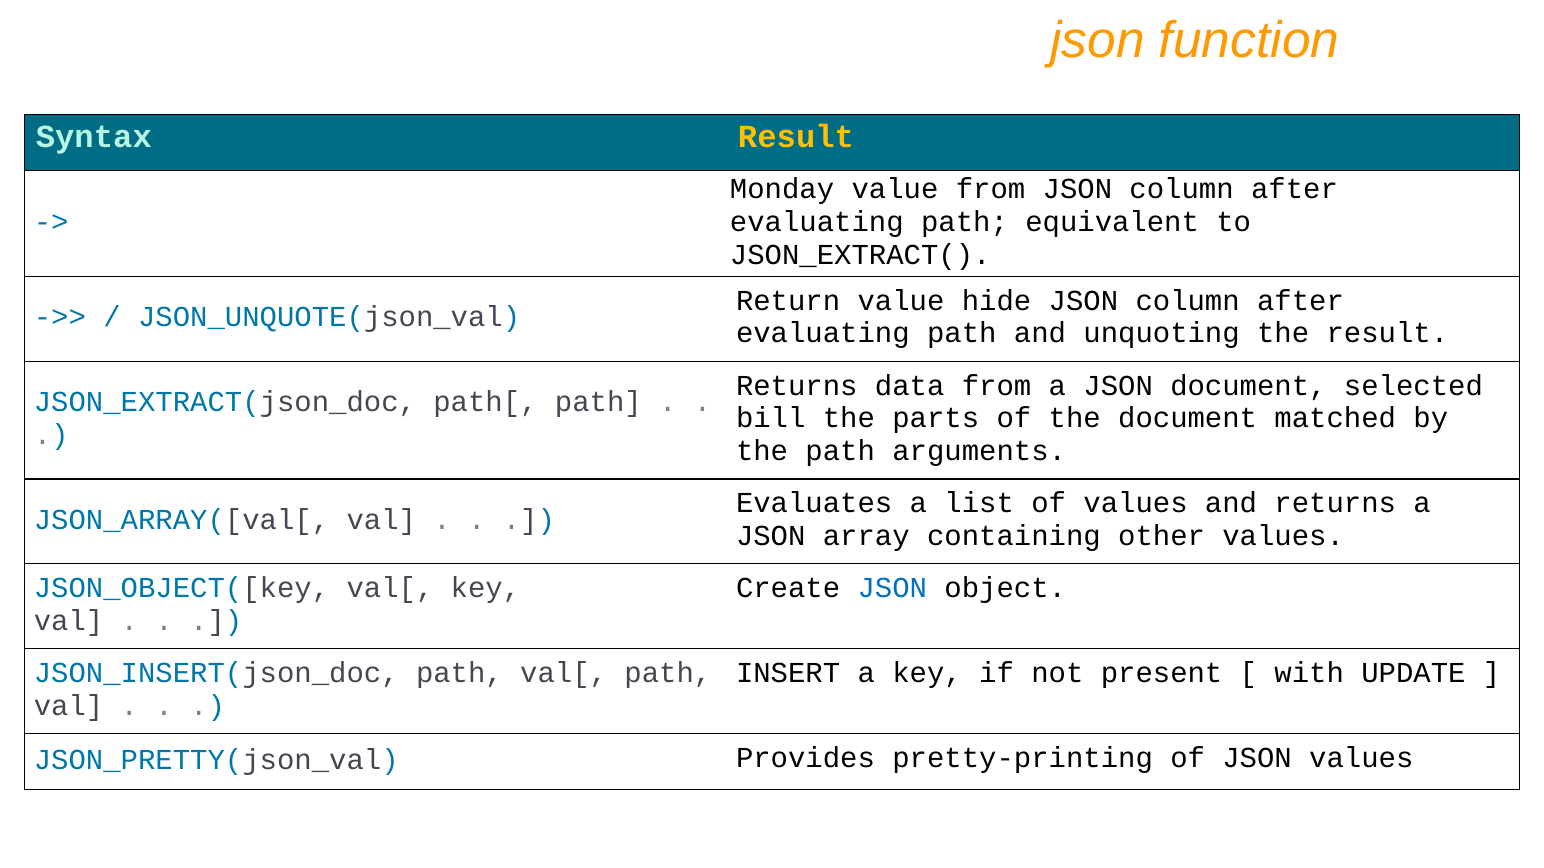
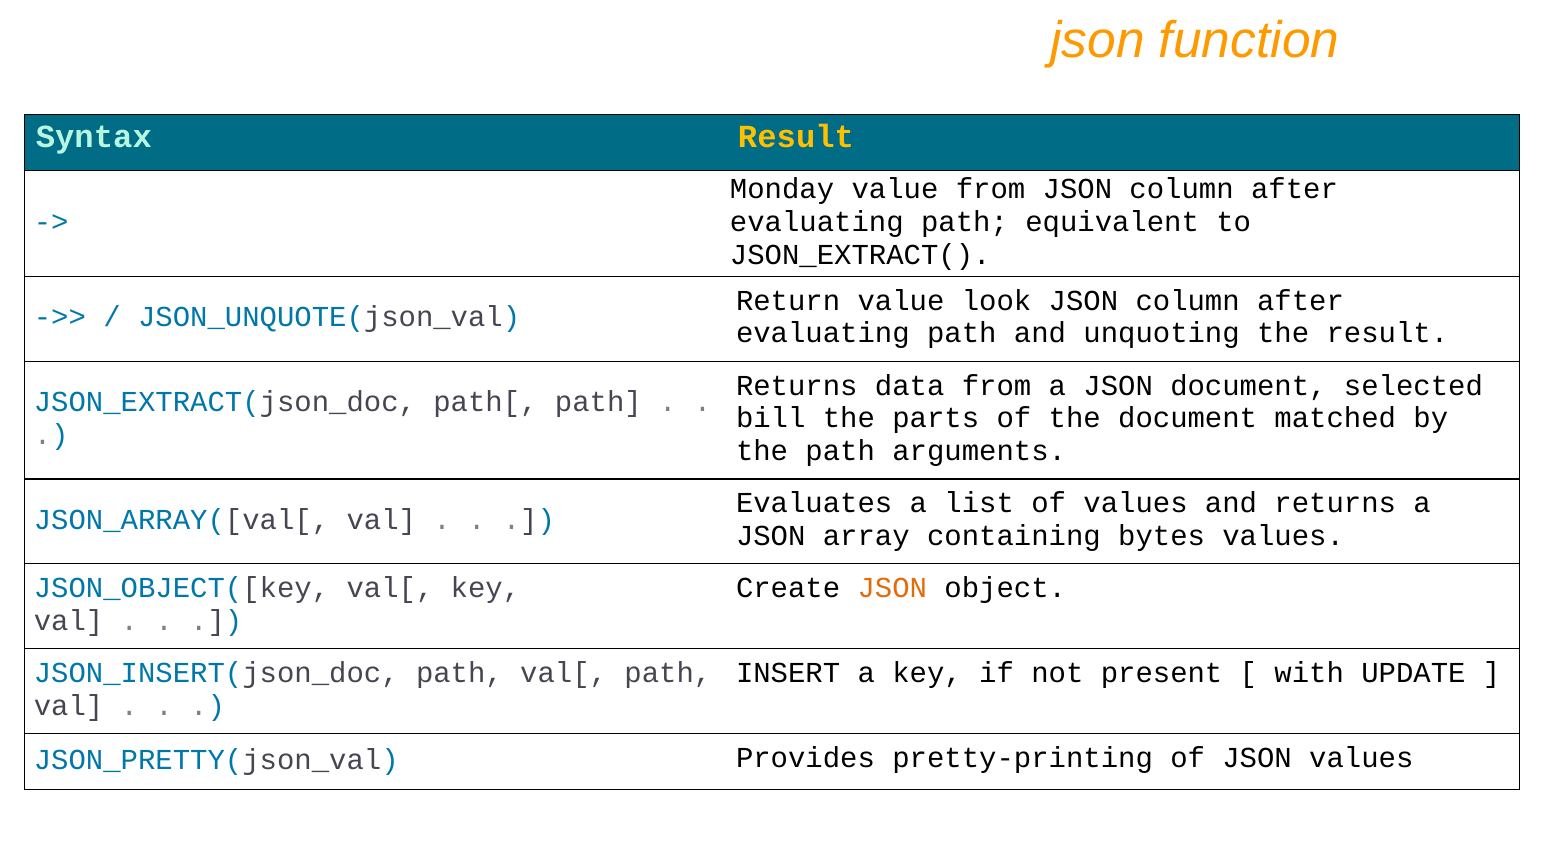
hide: hide -> look (997, 301)
other: other -> bytes (1162, 536)
JSON colour: blue -> orange (892, 588)
